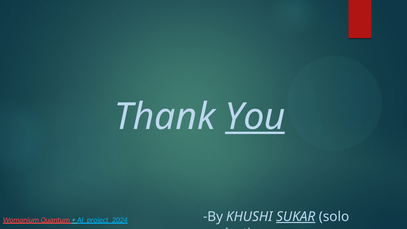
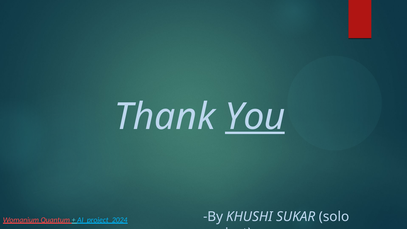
SUKAR underline: present -> none (296, 217)
